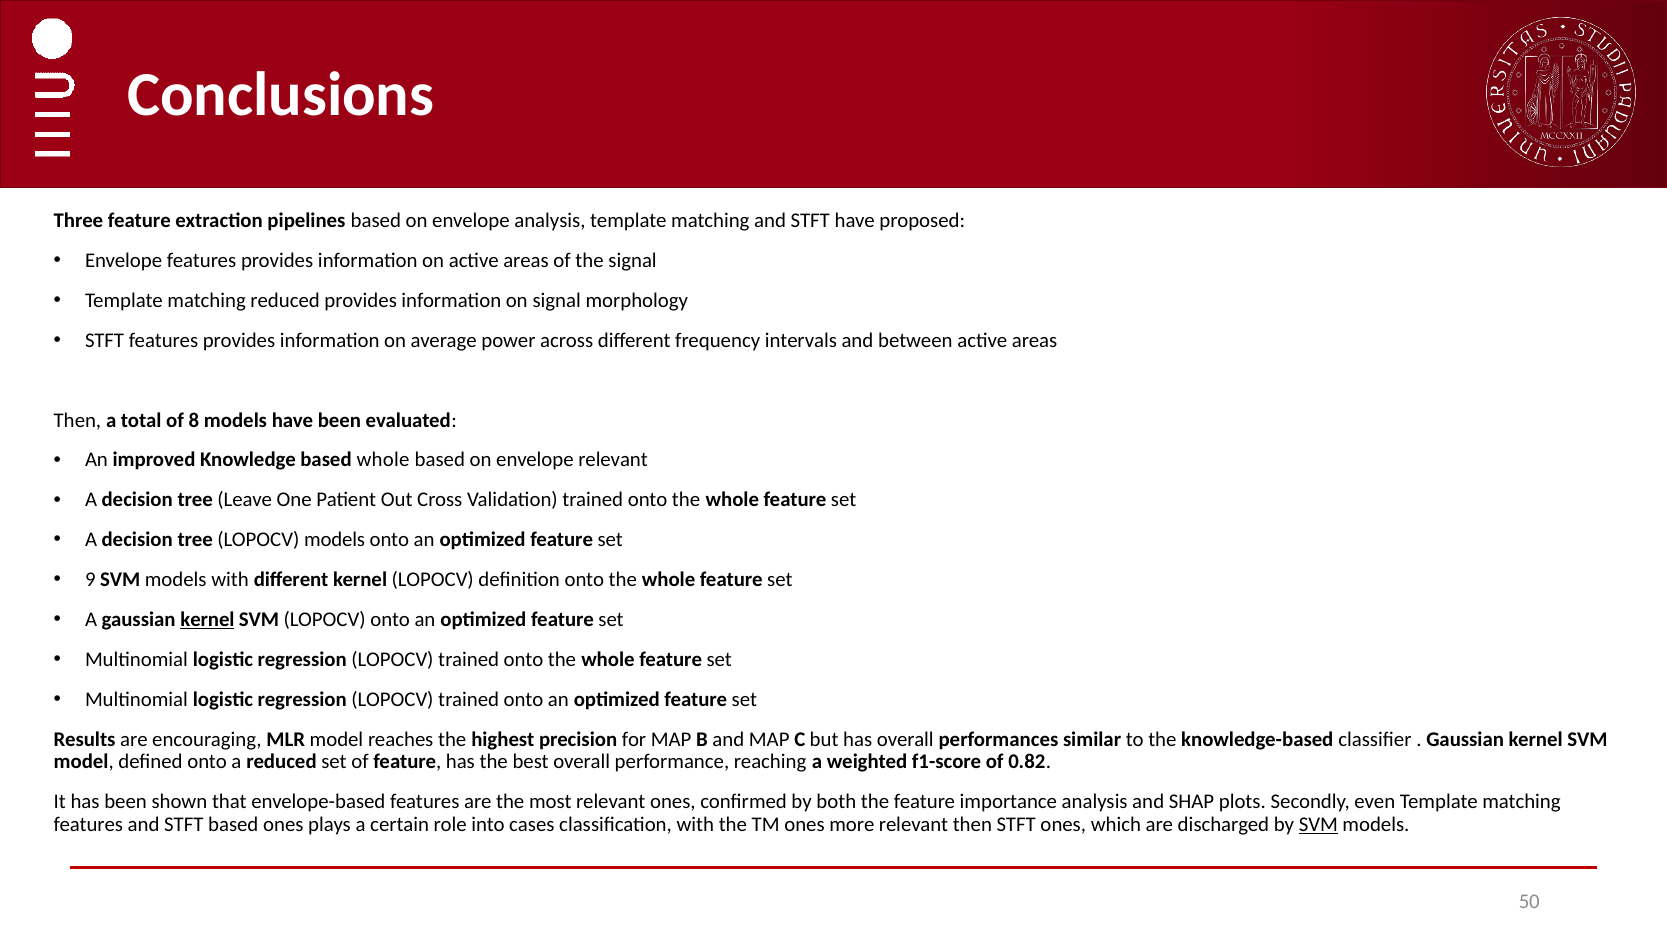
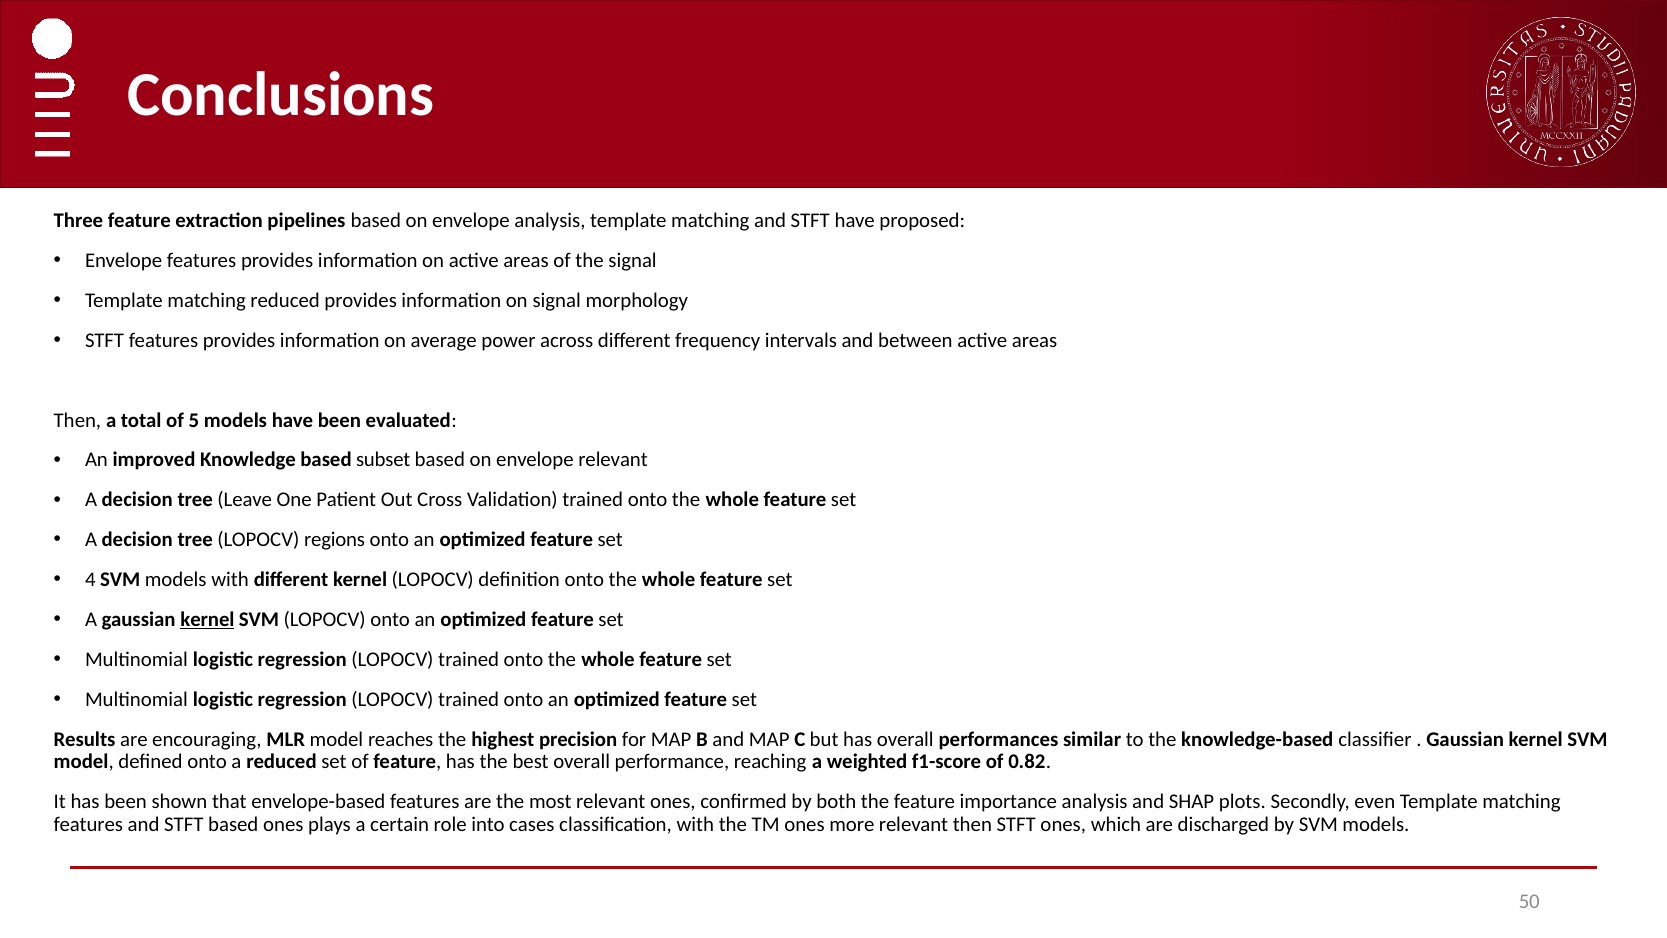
8: 8 -> 5 (194, 420)
based whole: whole -> subset (383, 460)
LOPOCV models: models -> regions (335, 540)
9: 9 -> 4 (90, 580)
SVM underline: present -> none (1318, 824)
